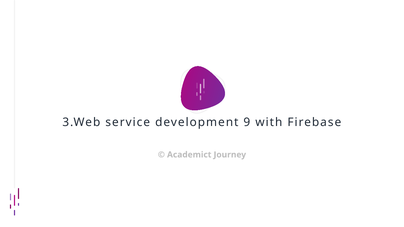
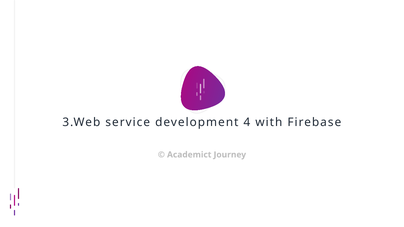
9: 9 -> 4 (247, 122)
